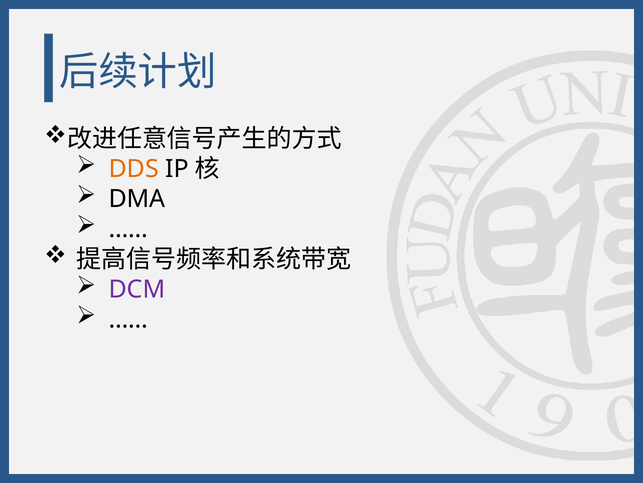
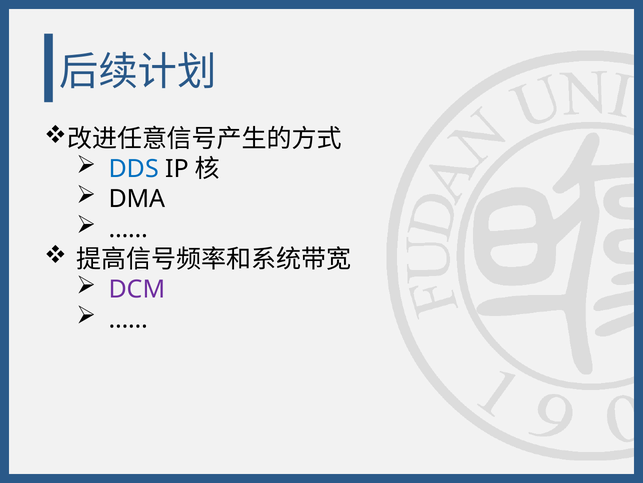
DDS colour: orange -> blue (134, 169)
